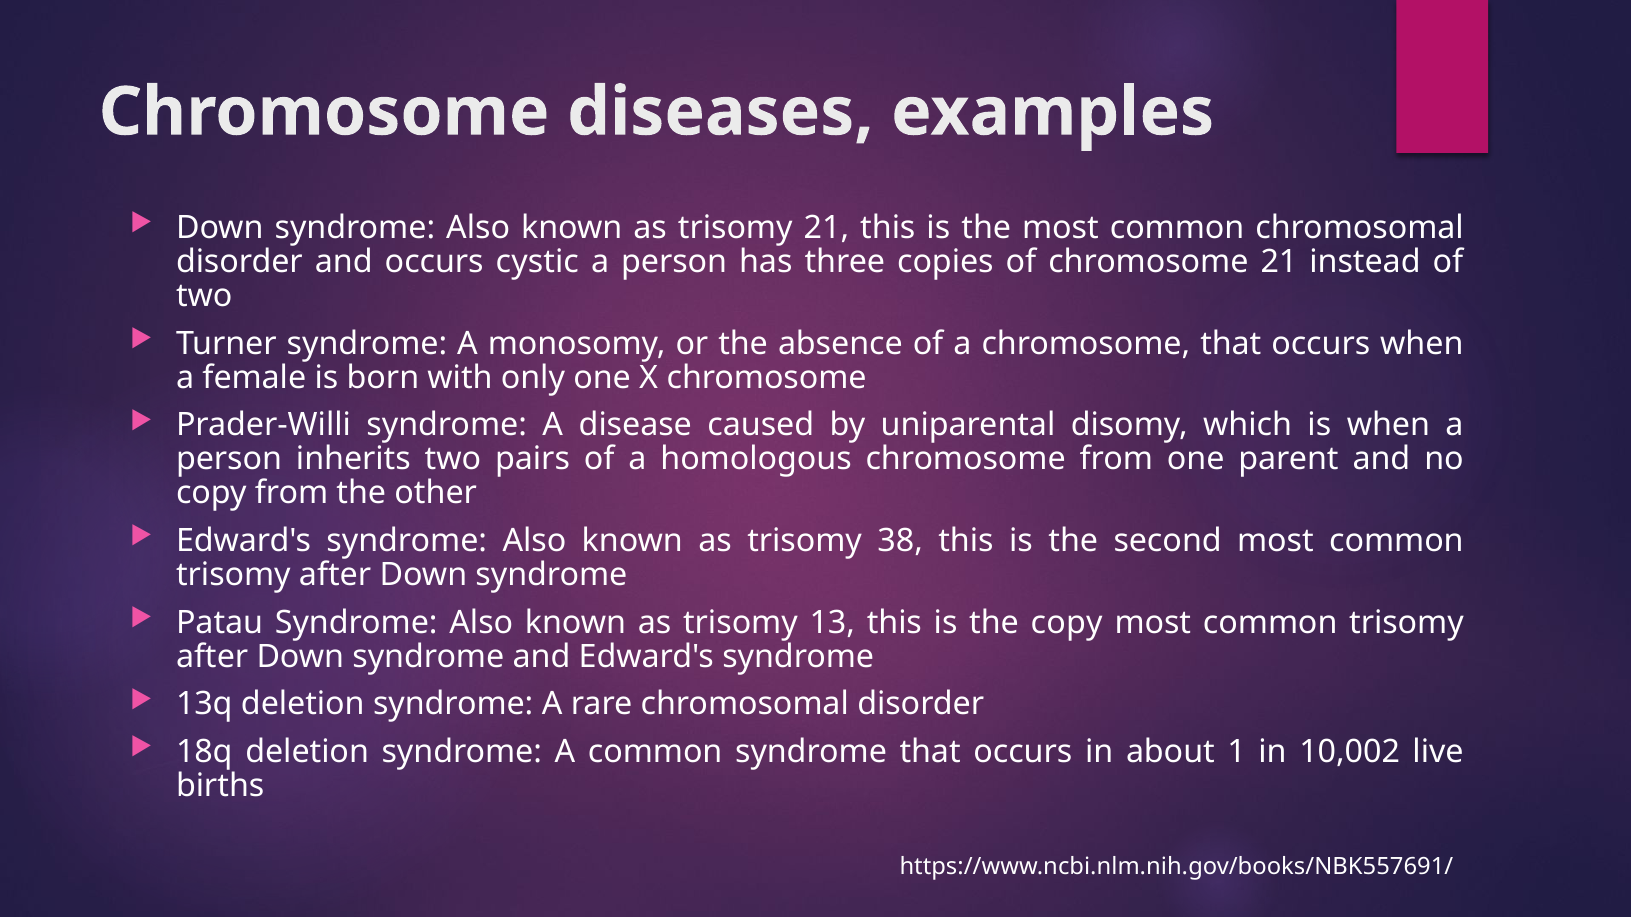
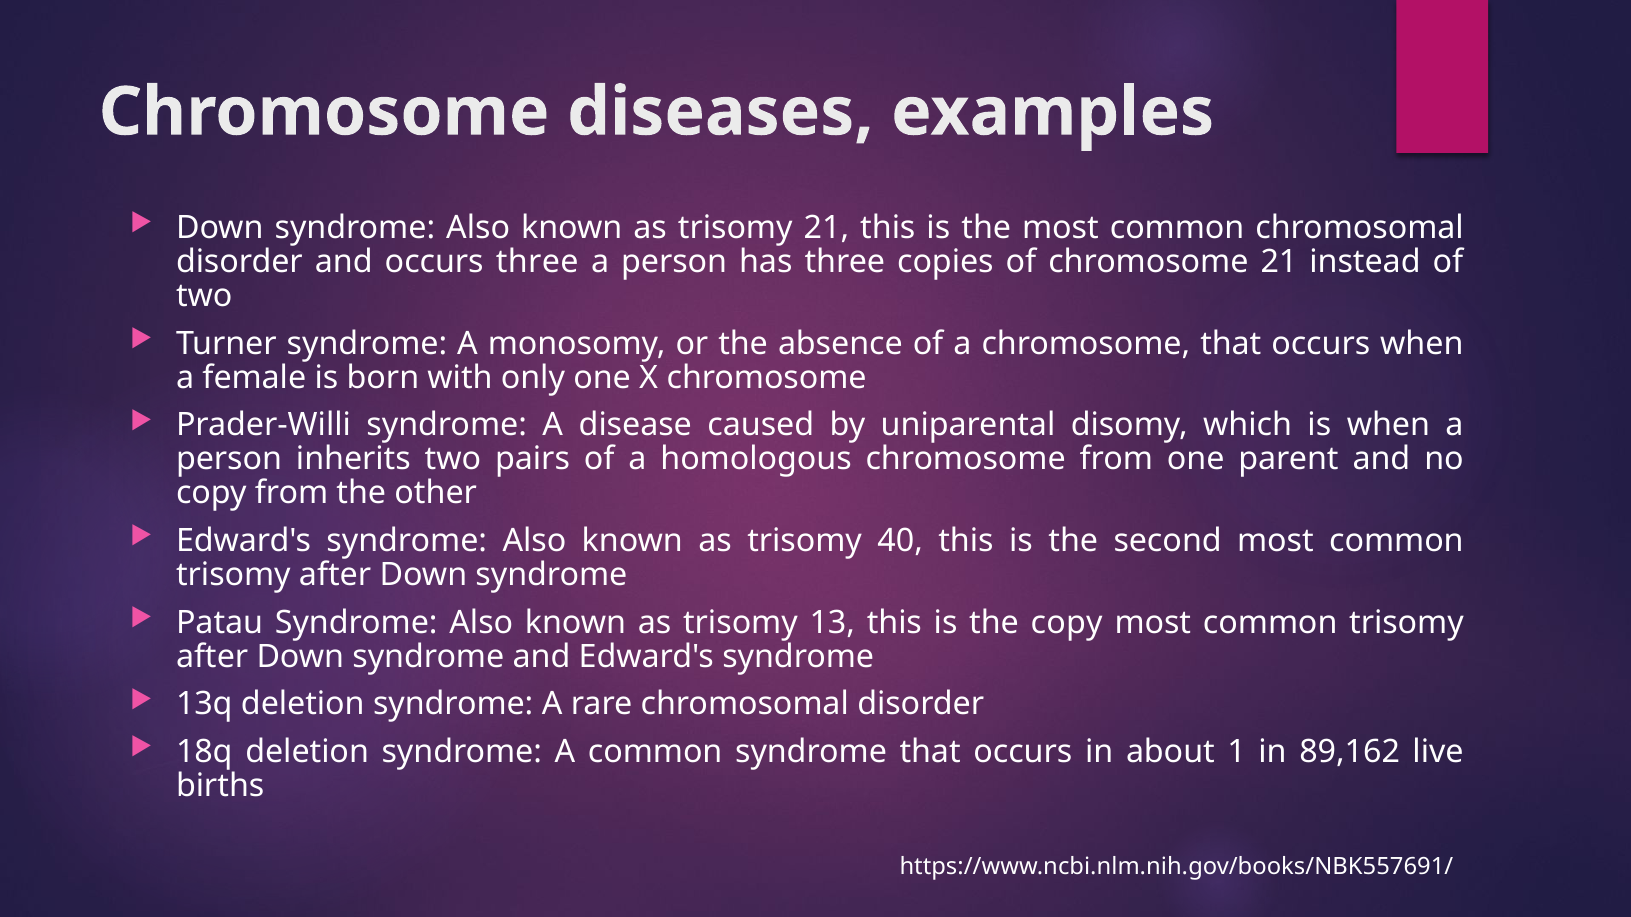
occurs cystic: cystic -> three (537, 262)
38: 38 -> 40 (900, 541)
10,002: 10,002 -> 89,162 (1350, 752)
